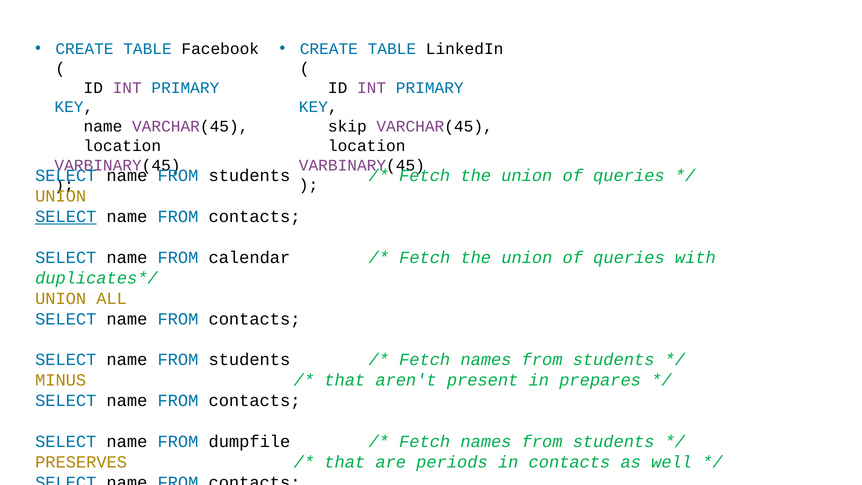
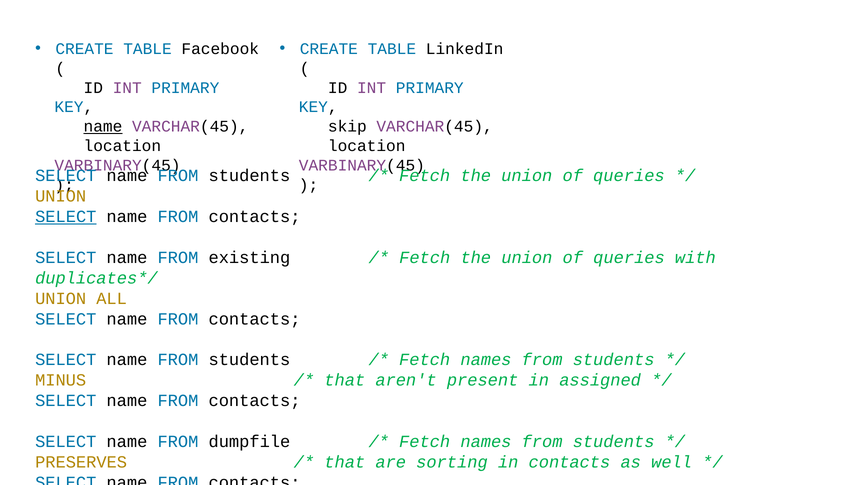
name underline: none -> present (103, 126)
calendar: calendar -> existing (249, 257)
prepares: prepares -> assigned (600, 380)
periods: periods -> sorting (452, 462)
